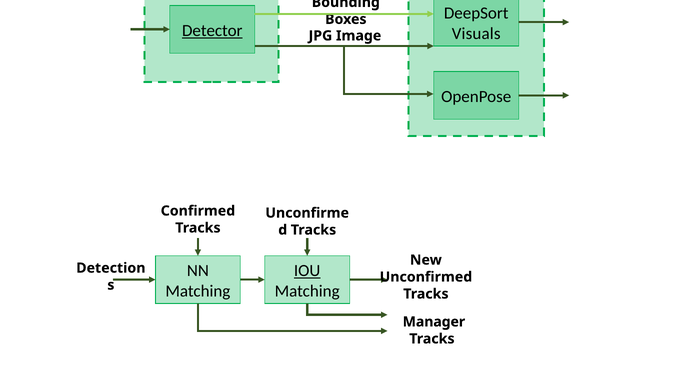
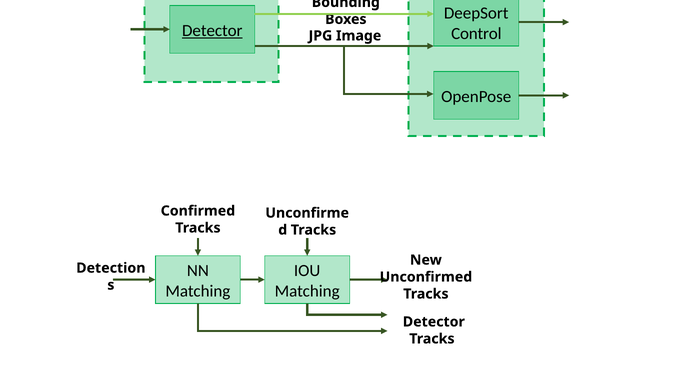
Visuals: Visuals -> Control (476, 34)
IOU underline: present -> none (307, 271)
Manager: Manager -> Detector (434, 322)
